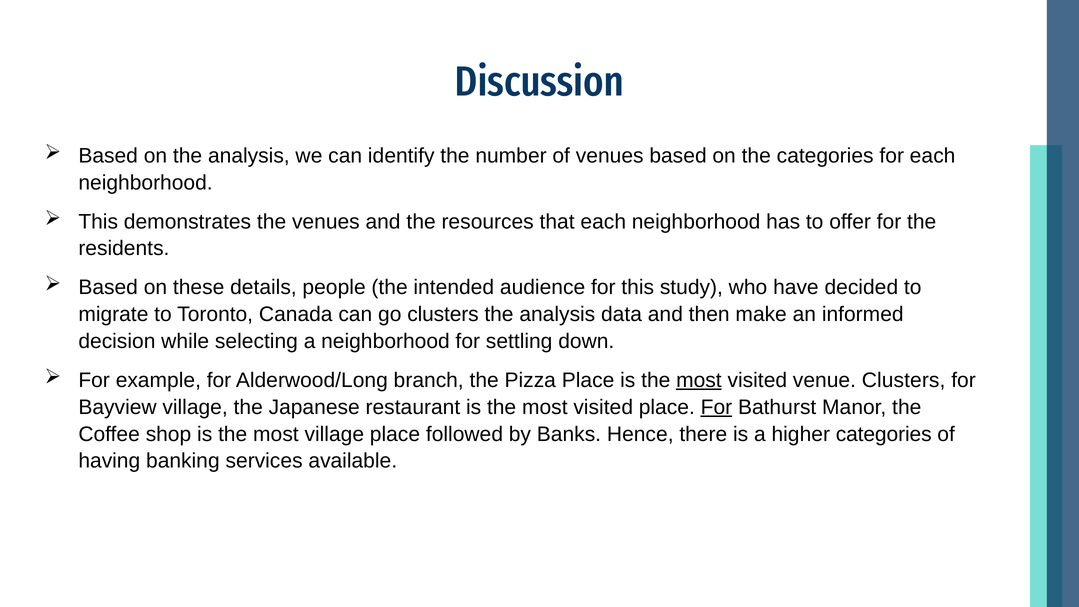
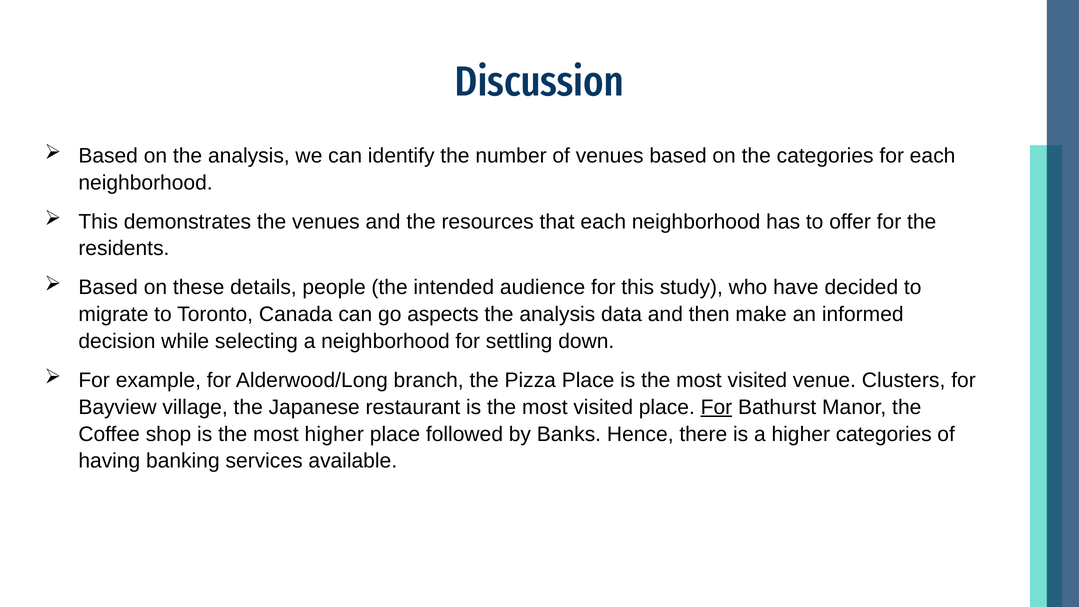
go clusters: clusters -> aspects (443, 314)
most underline: present -> none (699, 380)
most village: village -> higher (334, 434)
